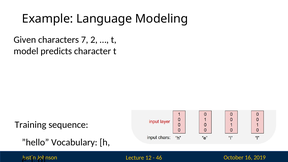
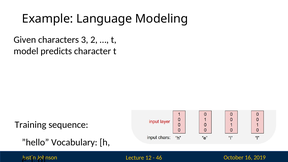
7: 7 -> 3 (85, 40)
